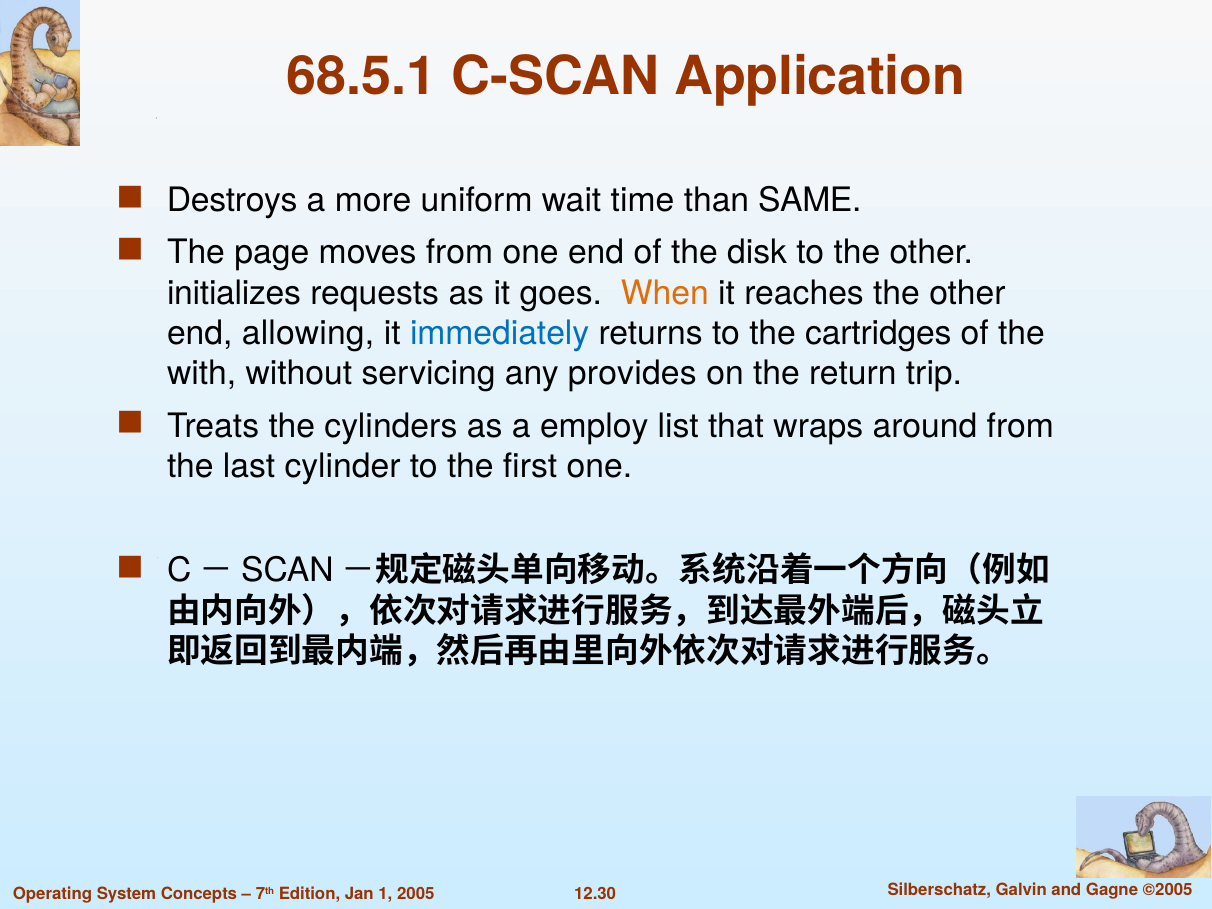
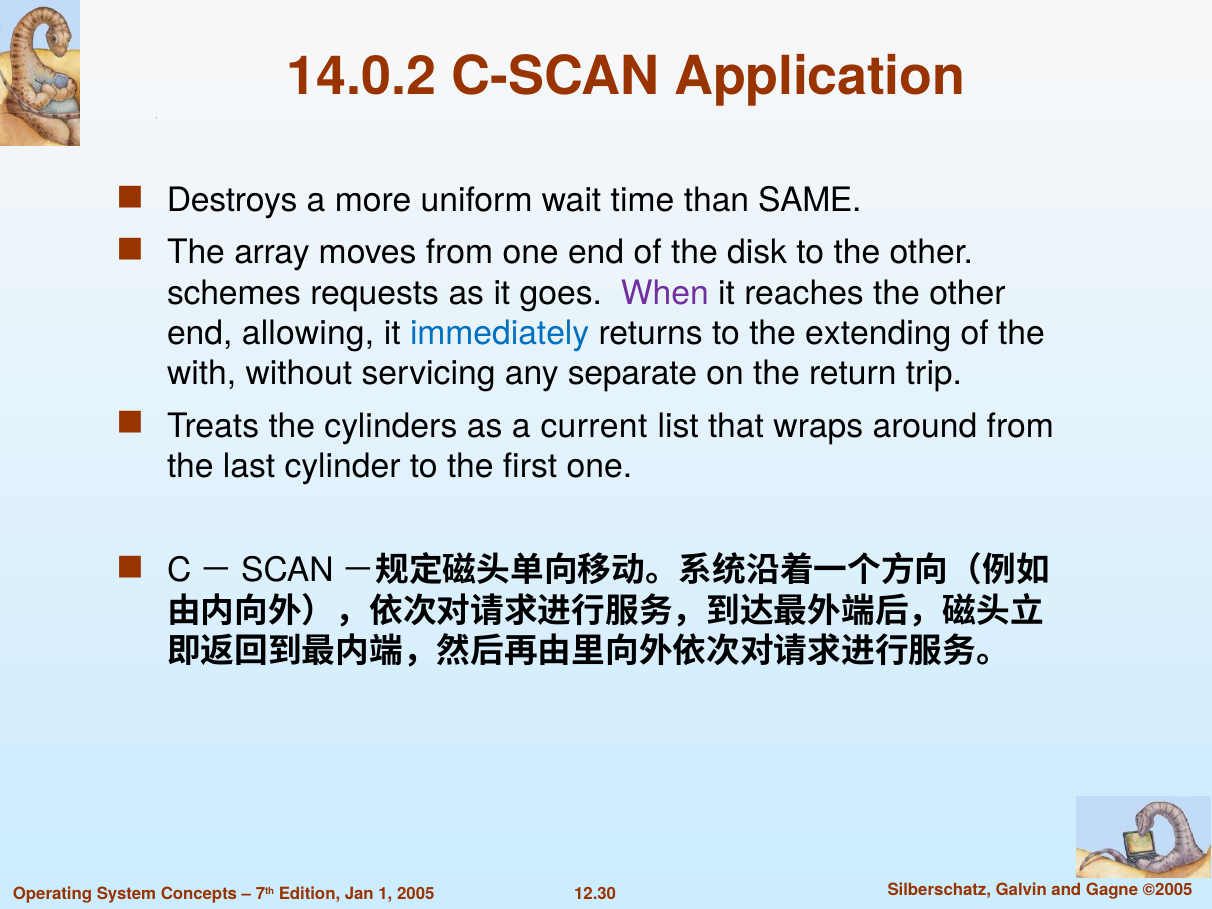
68.5.1: 68.5.1 -> 14.0.2 (362, 76)
page: page -> array (272, 253)
initializes: initializes -> schemes (234, 293)
When colour: orange -> purple (665, 293)
cartridges: cartridges -> extending (878, 333)
provides: provides -> separate (633, 374)
employ: employ -> current (594, 426)
